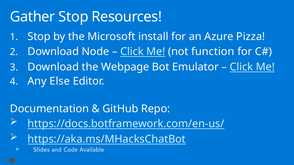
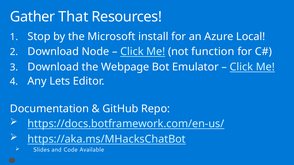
Gather Stop: Stop -> That (73, 17)
Pizza: Pizza -> Local (251, 37)
Else: Else -> Lets (60, 81)
